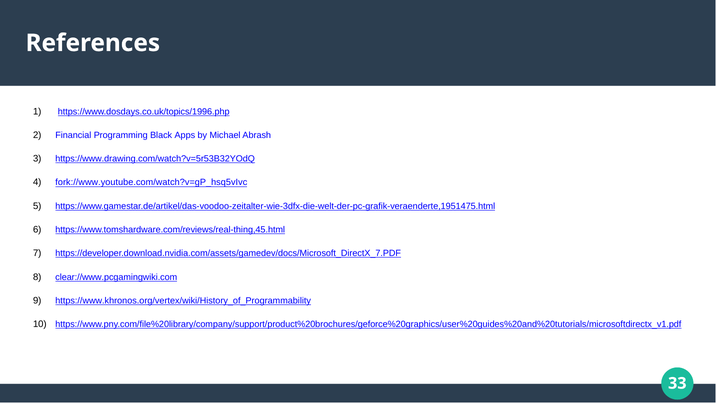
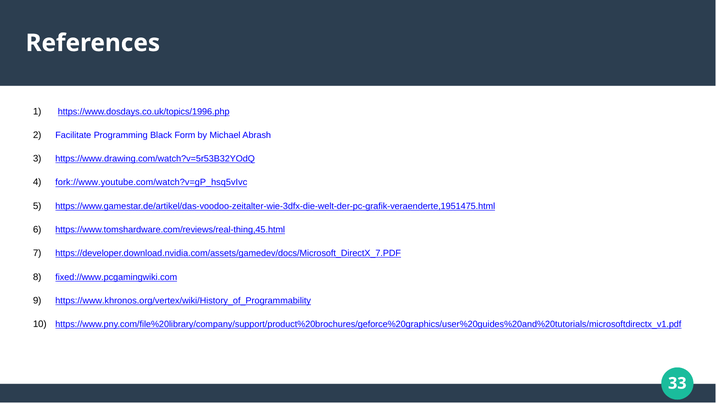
Financial: Financial -> Facilitate (73, 135)
Apps: Apps -> Form (185, 135)
clear://www.pcgamingwiki.com: clear://www.pcgamingwiki.com -> fixed://www.pcgamingwiki.com (116, 277)
